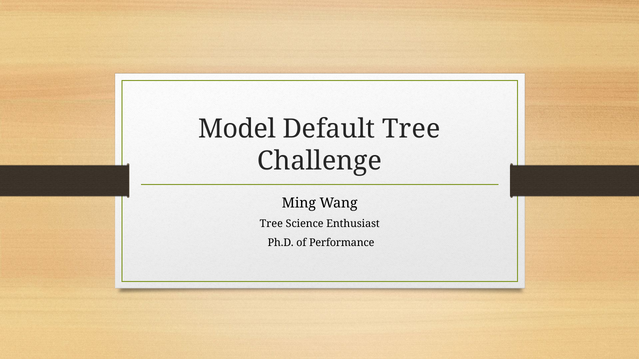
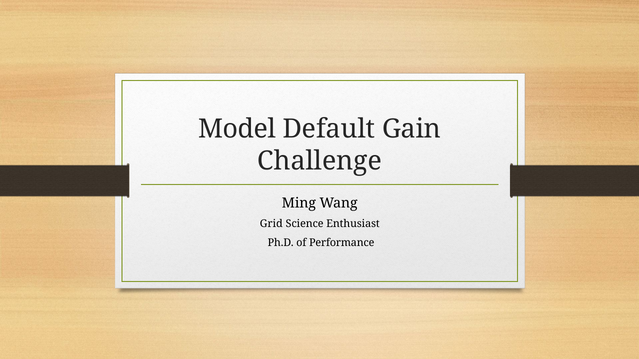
Default Tree: Tree -> Gain (412, 129)
Tree: Tree -> Grid (271, 224)
